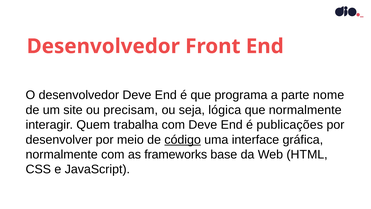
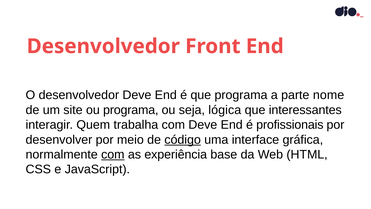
ou precisam: precisam -> programa (131, 110)
que normalmente: normalmente -> interessantes (305, 110)
publicações: publicações -> profissionais (290, 125)
com underline: none -> present (113, 154)
frameworks: frameworks -> experiência (176, 154)
